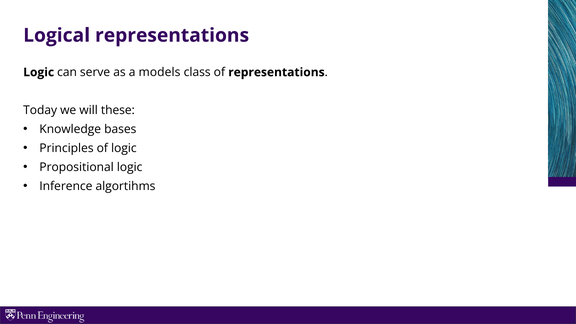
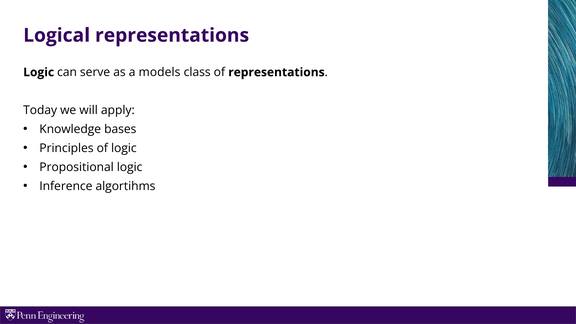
these: these -> apply (118, 110)
